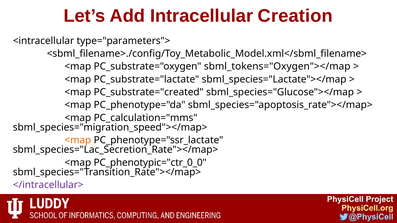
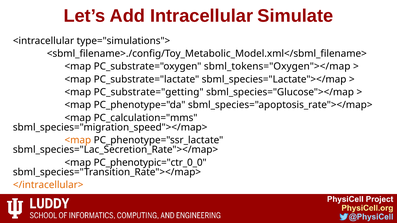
Creation: Creation -> Simulate (295, 16)
type="parameters">: type="parameters"> -> type="simulations"> (123, 41)
PC_substrate="created: PC_substrate="created -> PC_substrate="getting (149, 92)
</intracellular> colour: purple -> orange (48, 185)
